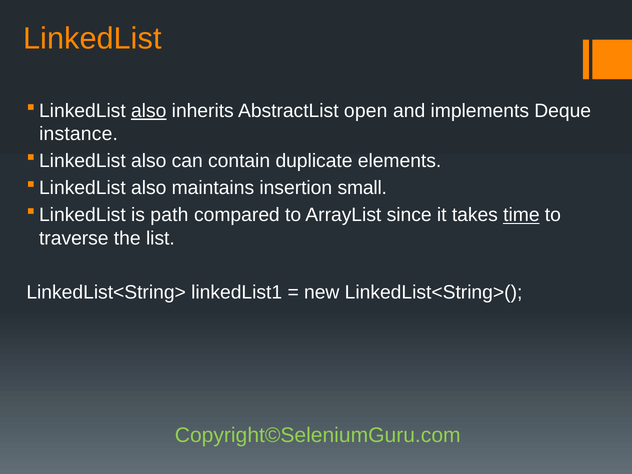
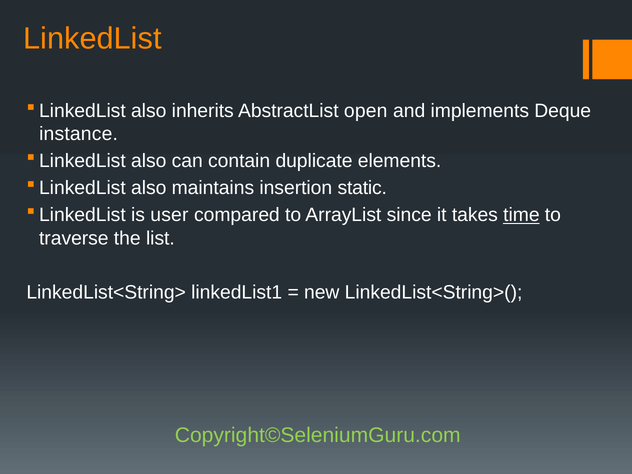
also underline: present -> none (149, 111)
small: small -> static (362, 188)
path: path -> user (169, 215)
